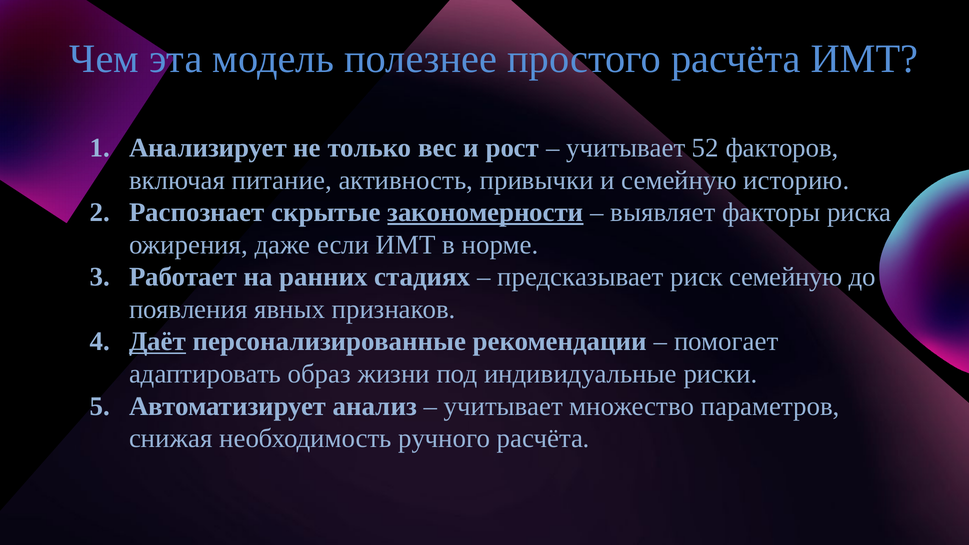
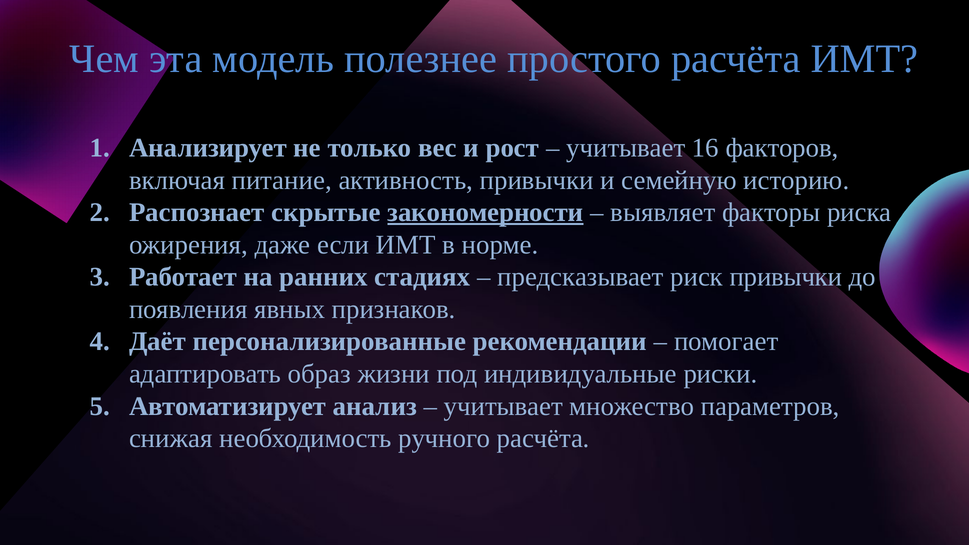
52: 52 -> 16 (705, 148)
риск семейную: семейную -> привычки (786, 277)
Даёт underline: present -> none (158, 342)
